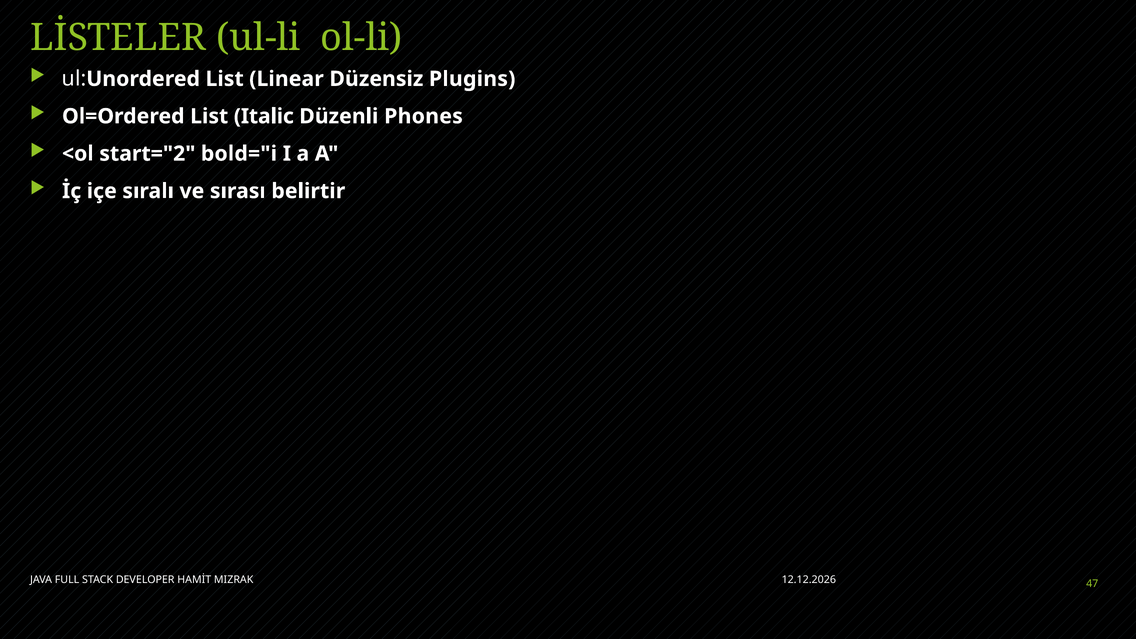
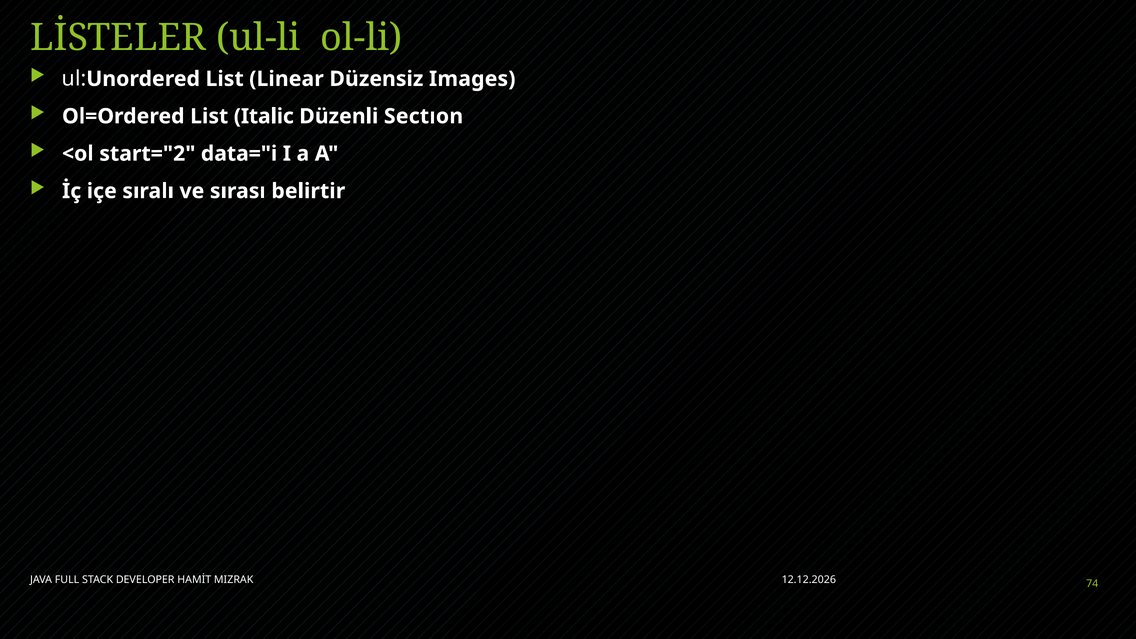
Plugins: Plugins -> Images (472, 79)
Phones: Phones -> Sectıon (424, 116)
bold="i: bold="i -> data="i (239, 154)
47: 47 -> 74 (1092, 584)
